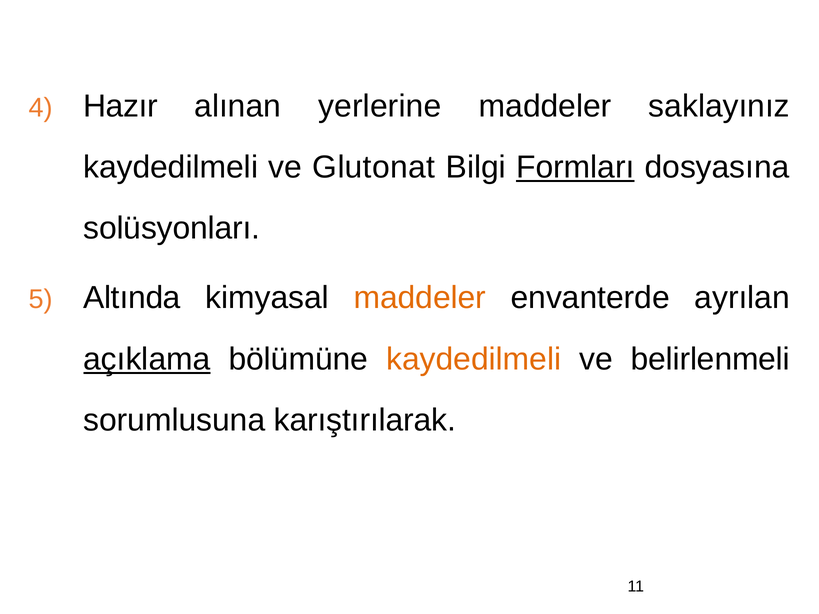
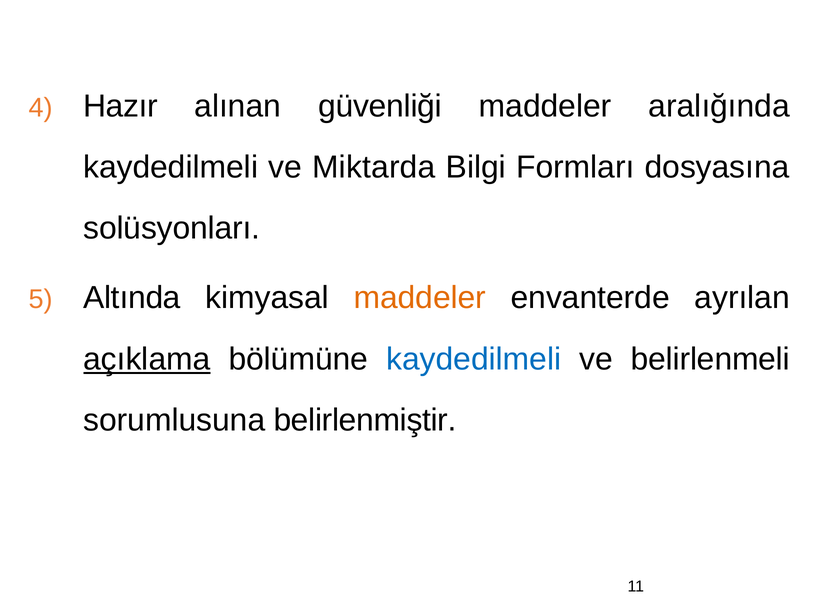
yerlerine: yerlerine -> güvenliği (380, 106)
saklayınız: saklayınız -> aralığında (719, 106)
Glutonat: Glutonat -> Miktarda (374, 167)
Formları underline: present -> none (575, 167)
kaydedilmeli colour: orange -> blue (474, 359)
karıştırılarak: karıştırılarak -> belirlenmiştir (365, 420)
